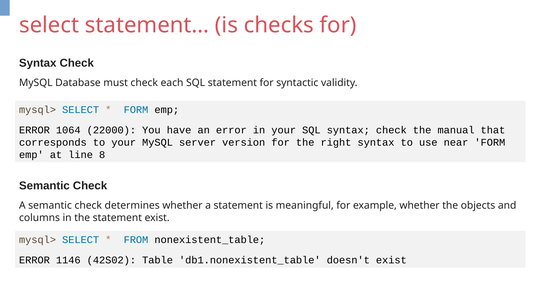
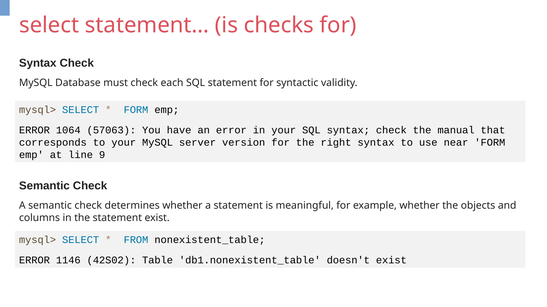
22000: 22000 -> 57063 (111, 130)
8: 8 -> 9 (102, 155)
